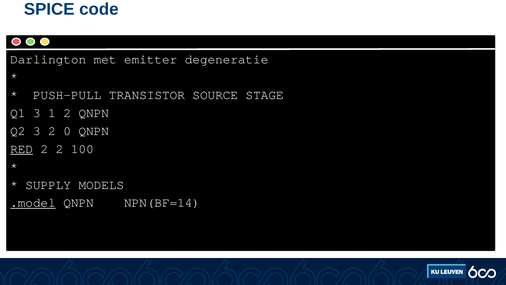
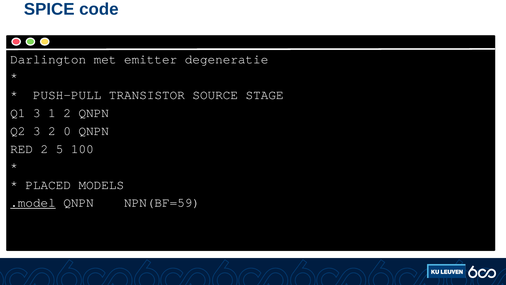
RED underline: present -> none (22, 149)
2 2: 2 -> 5 (60, 149)
SUPPLY: SUPPLY -> PLACED (48, 185)
NPN(BF=14: NPN(BF=14 -> NPN(BF=59 (162, 203)
